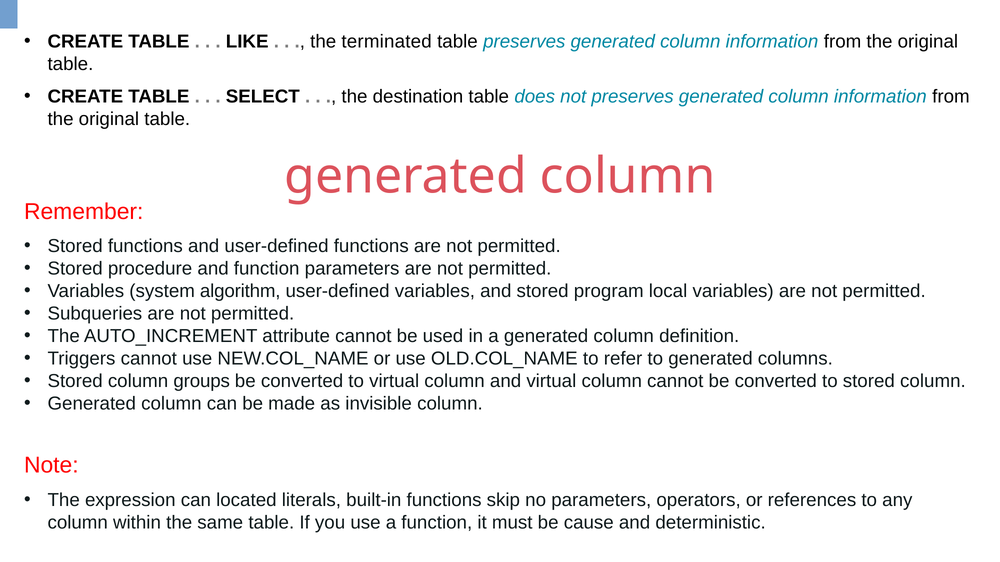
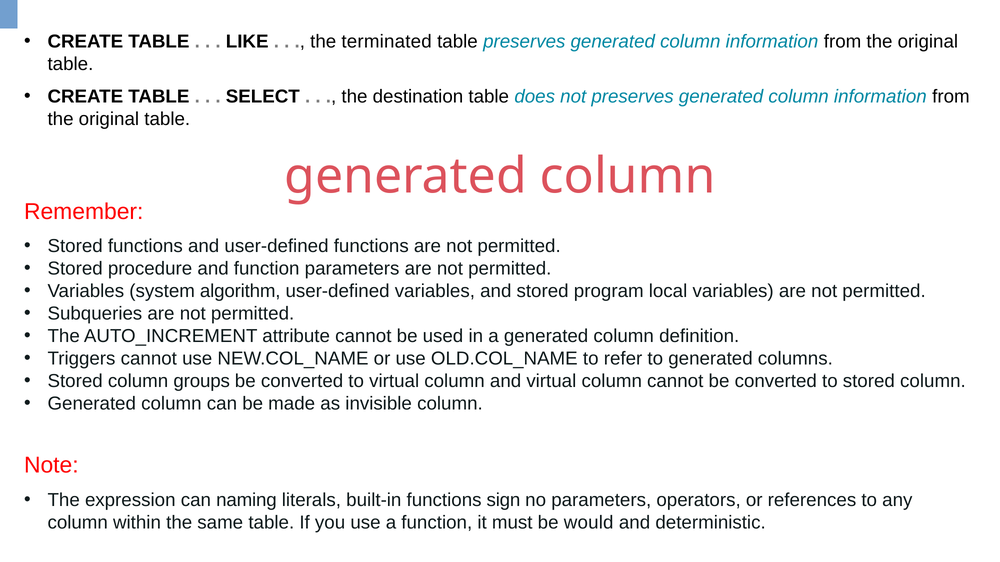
located: located -> naming (246, 500)
skip: skip -> sign (503, 500)
cause: cause -> would (589, 523)
